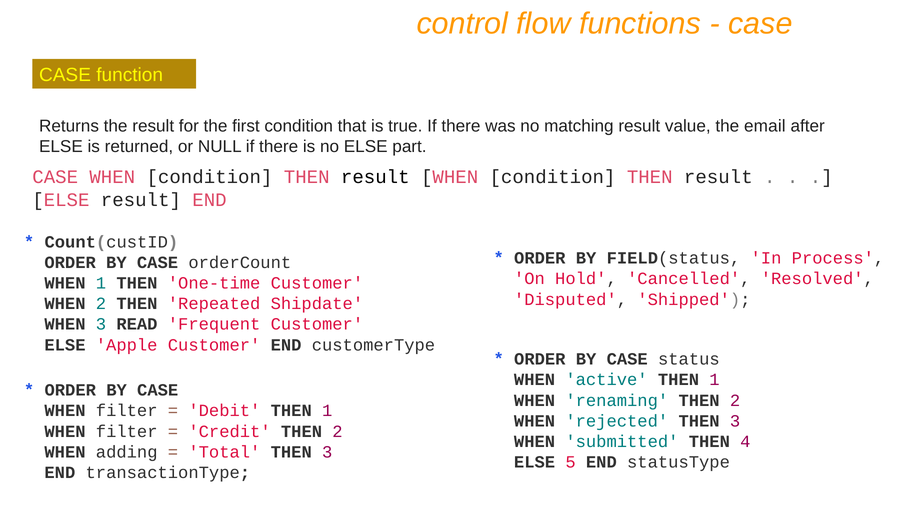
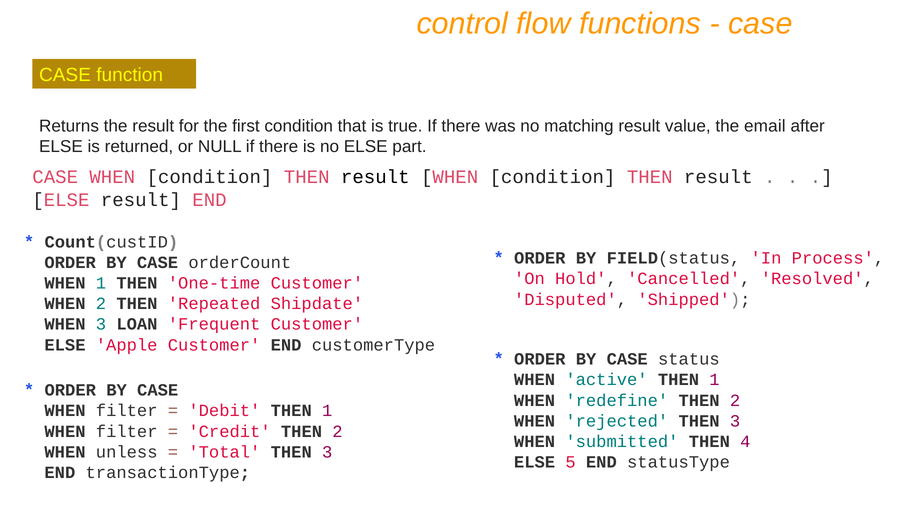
READ: READ -> LOAN (137, 324)
renaming: renaming -> redefine (617, 400)
adding: adding -> unless (127, 452)
